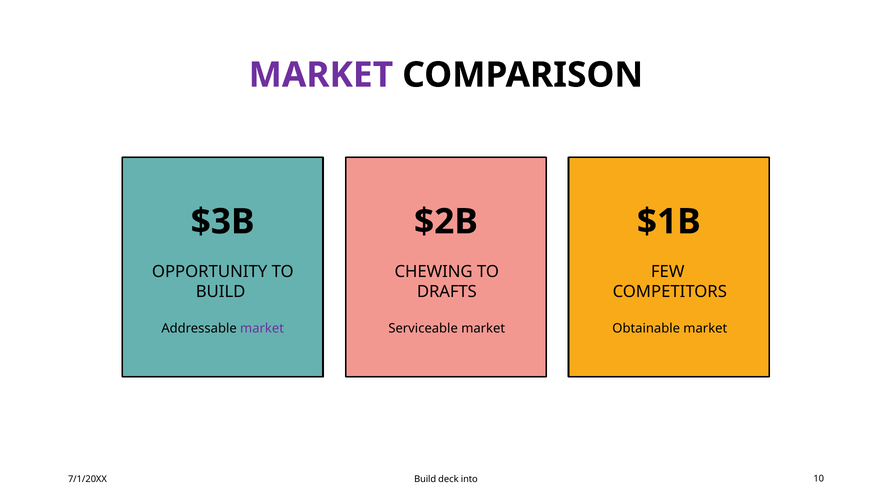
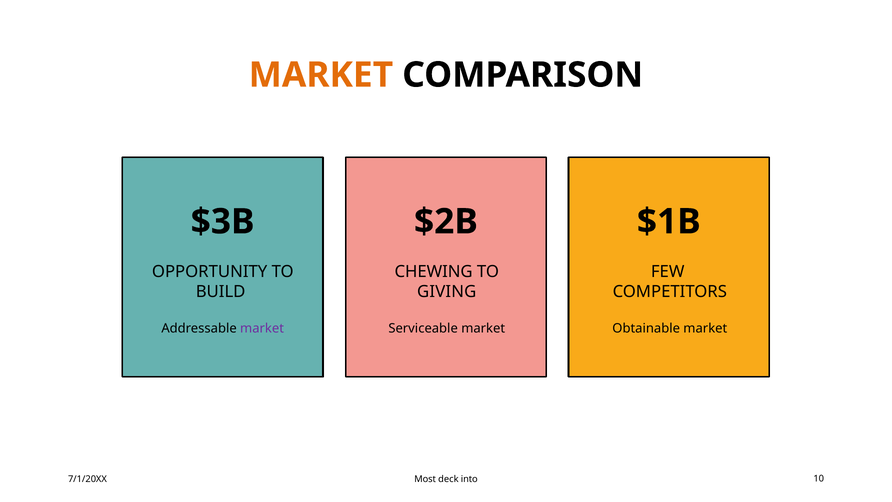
MARKET colour: purple -> orange (321, 75)
DRAFTS: DRAFTS -> GIVING (447, 292)
7/1/20XX Build: Build -> Most (425, 479)
